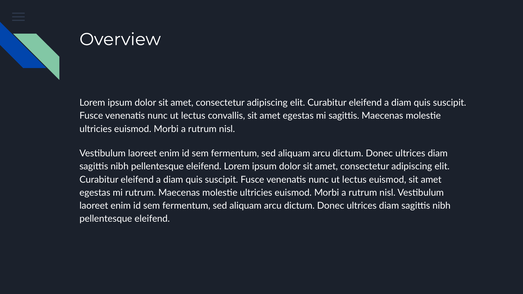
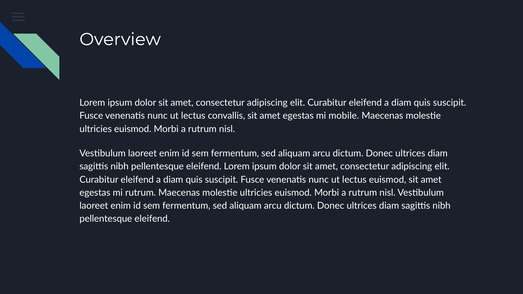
mi sagittis: sagittis -> mobile (344, 116)
